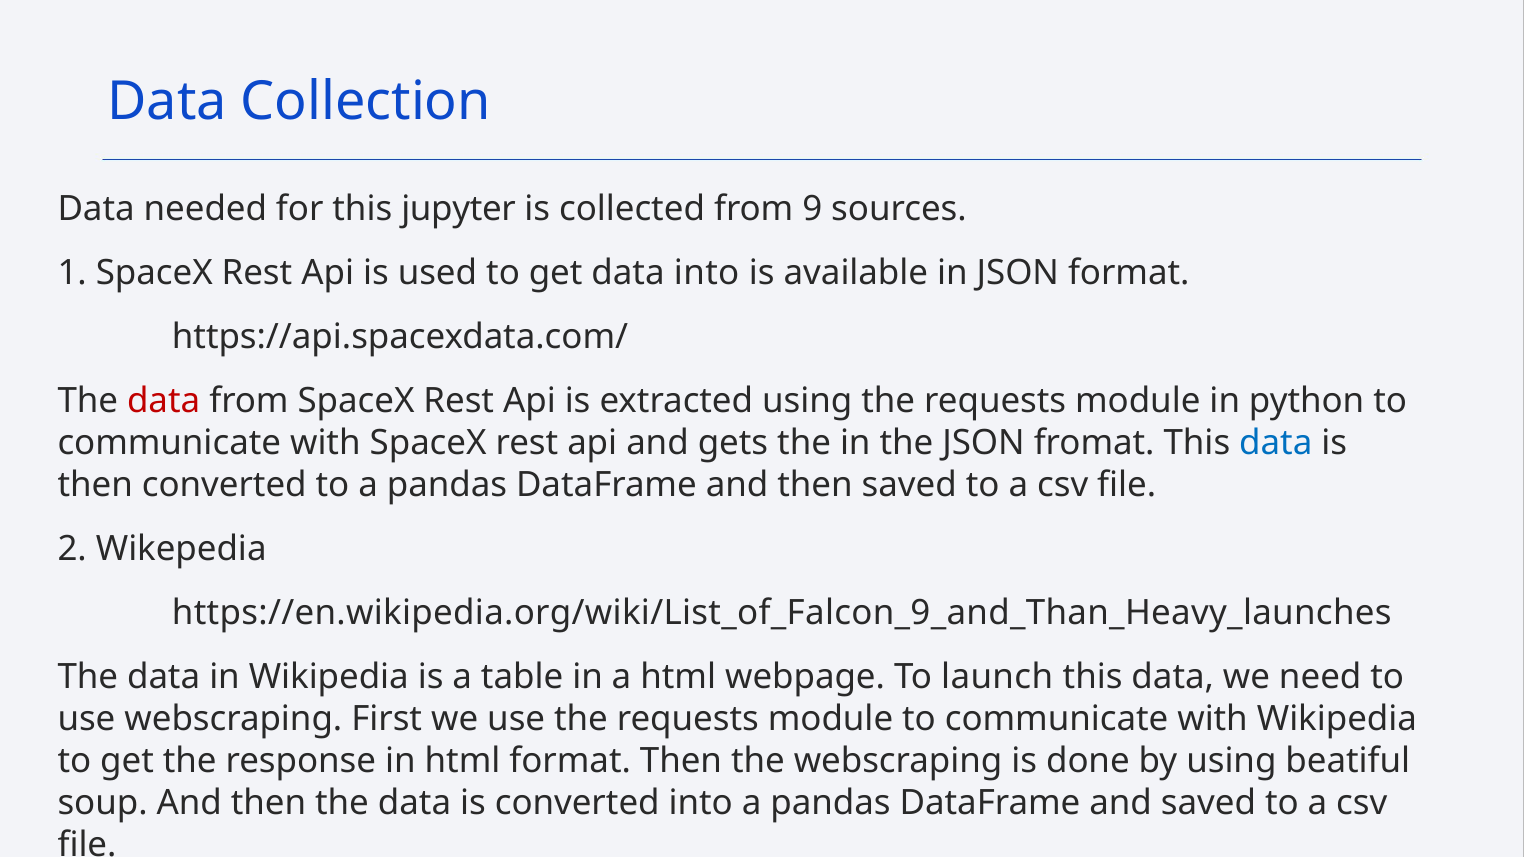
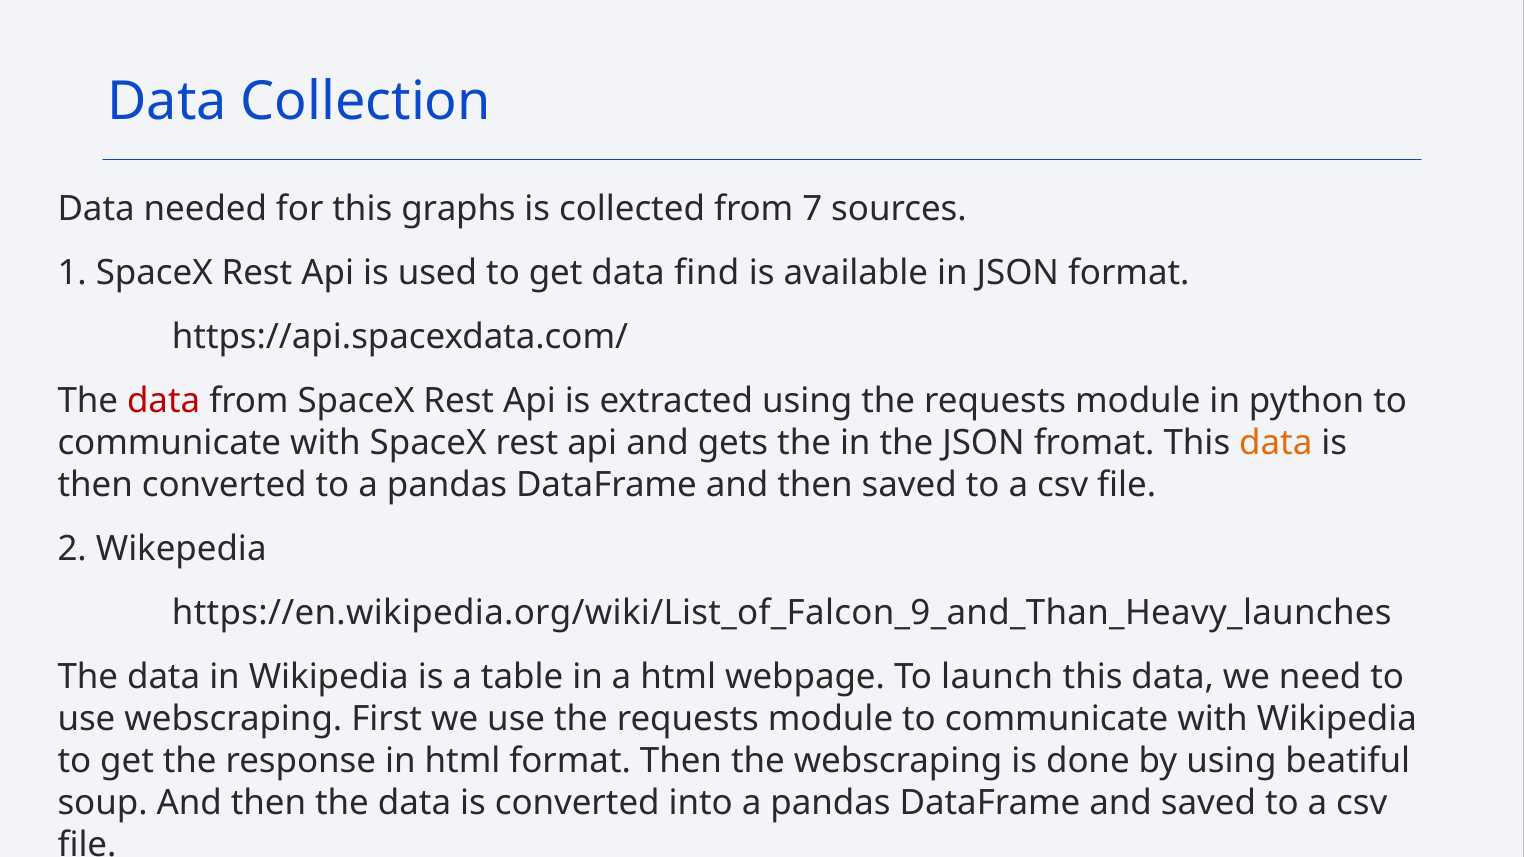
jupyter: jupyter -> graphs (458, 209)
9: 9 -> 7 (812, 209)
data into: into -> find (707, 273)
data colour: blue -> orange (1276, 443)
